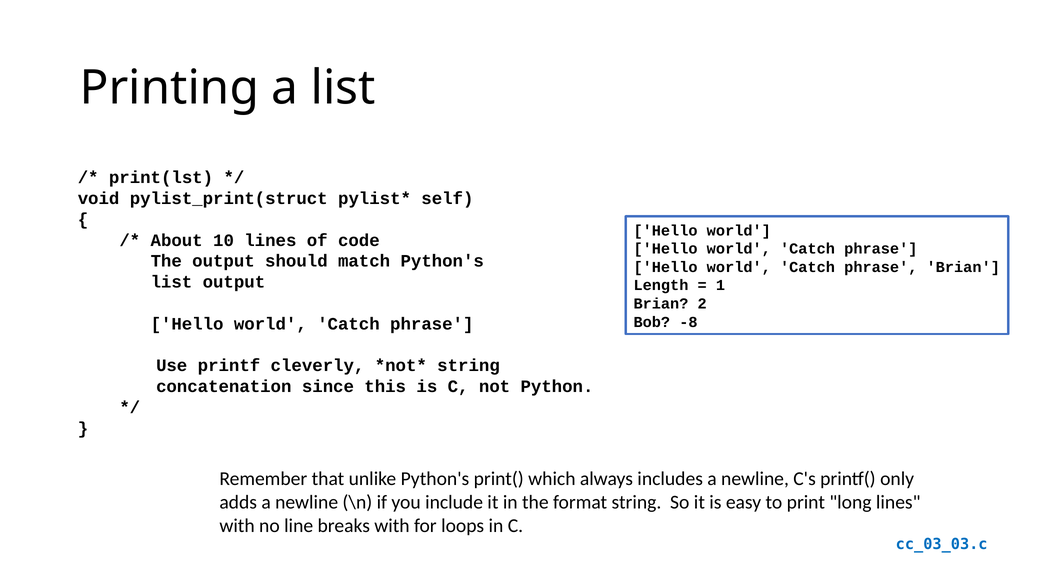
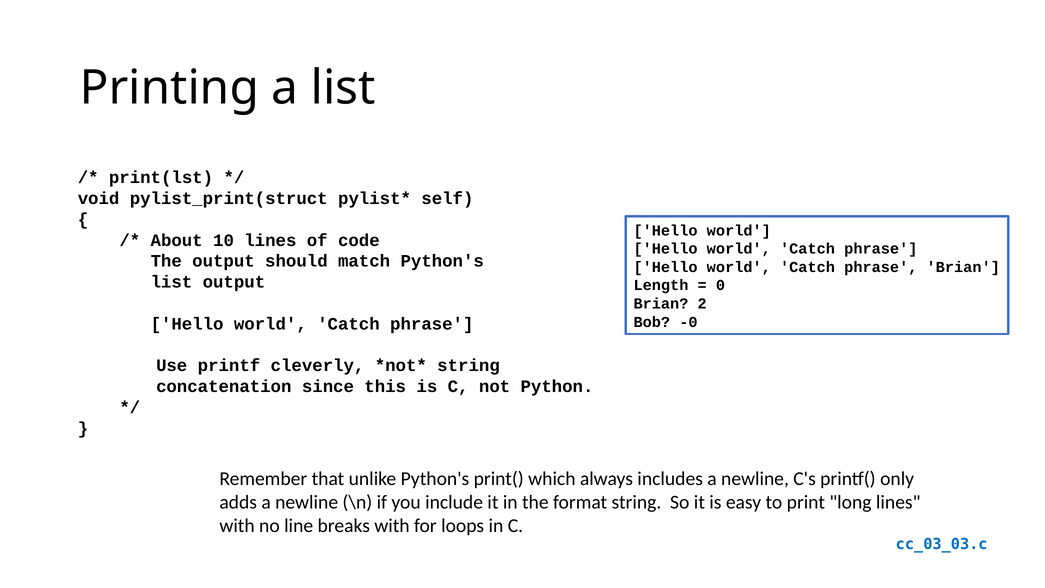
1: 1 -> 0 (720, 285)
-8: -8 -> -0 (688, 322)
